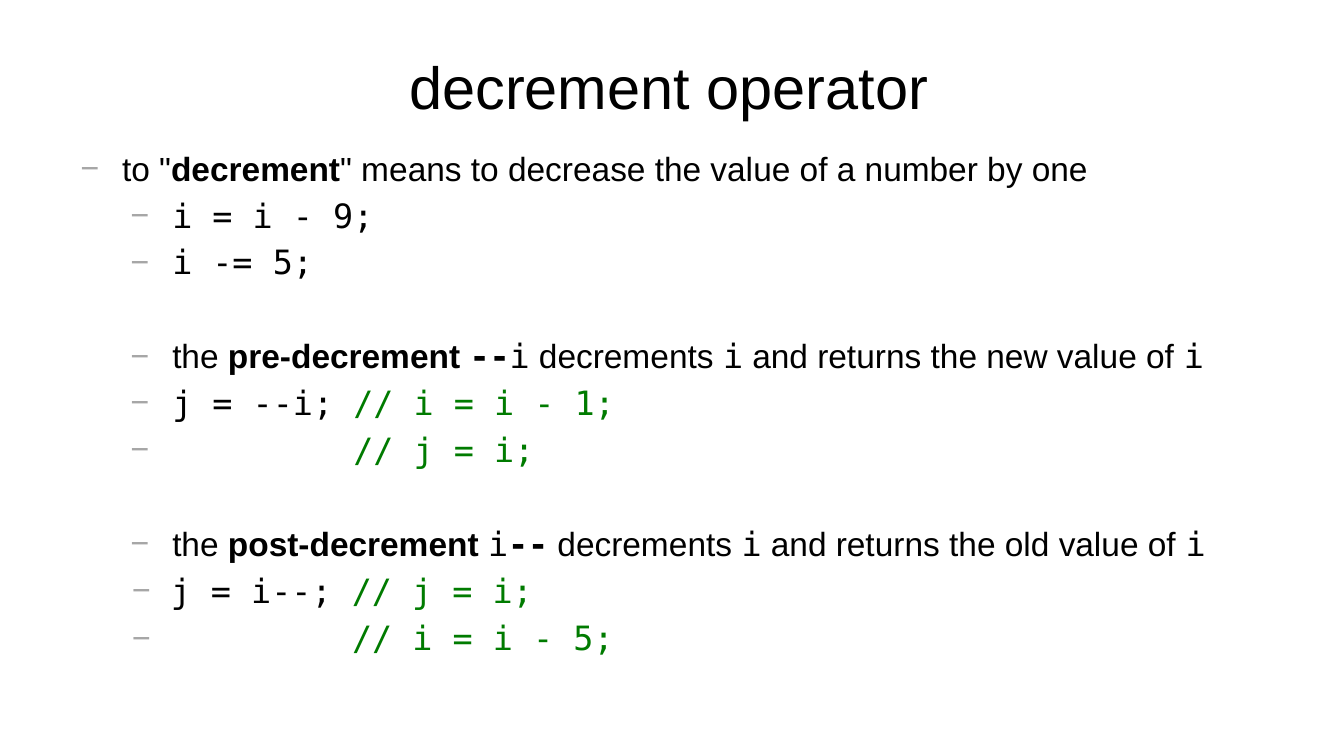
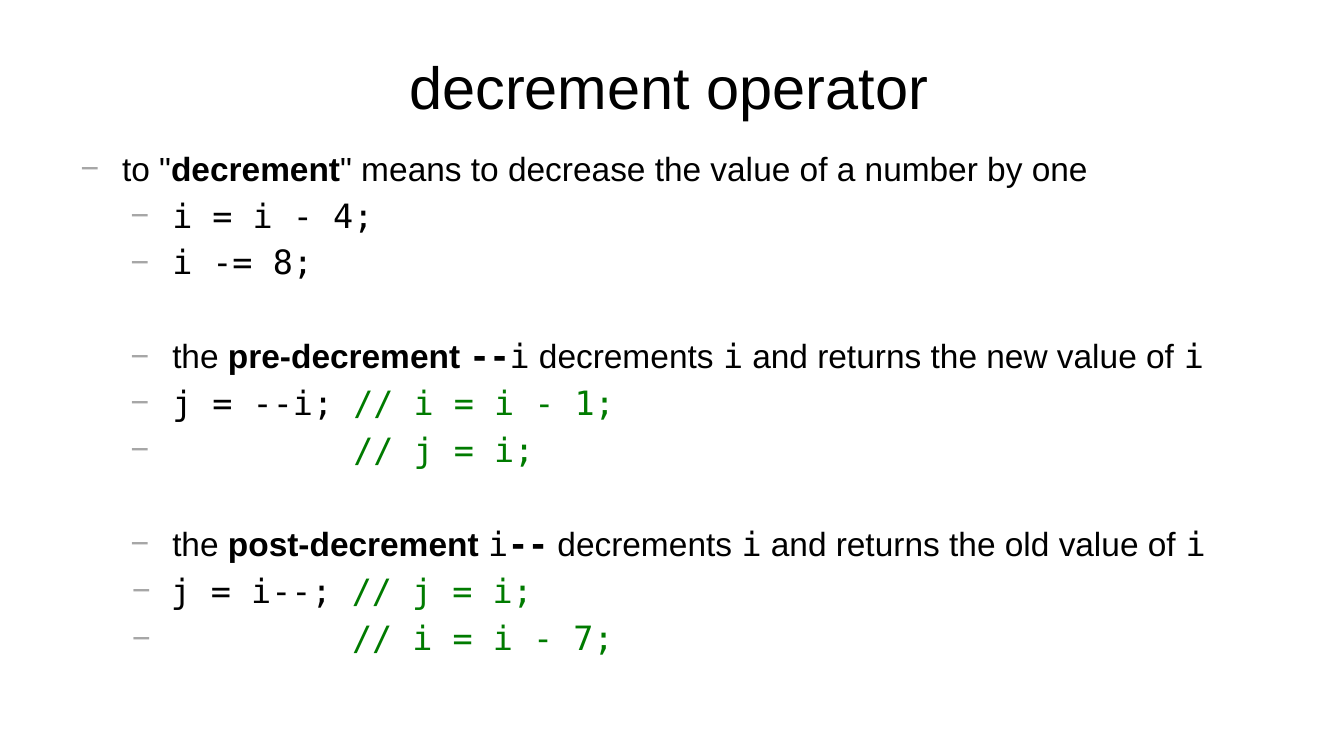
9: 9 -> 4 (353, 217)
5: 5 -> 8 (293, 264)
5: 5 -> 7 (594, 639)
